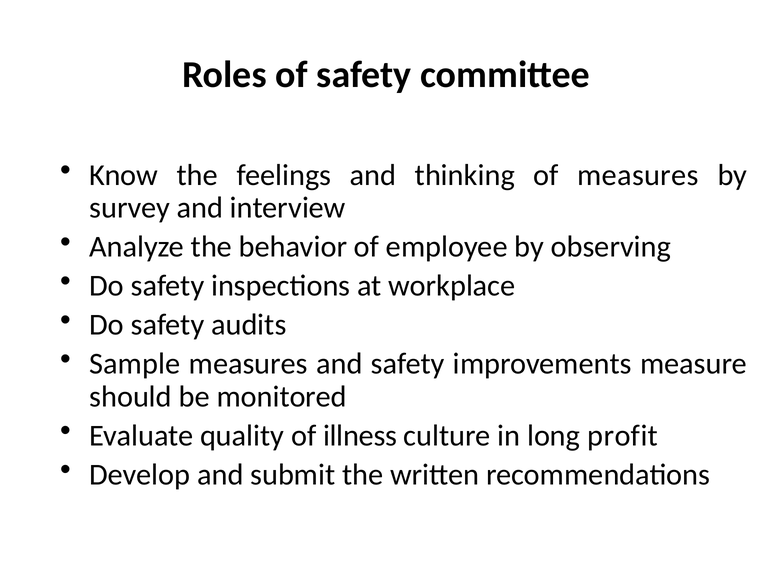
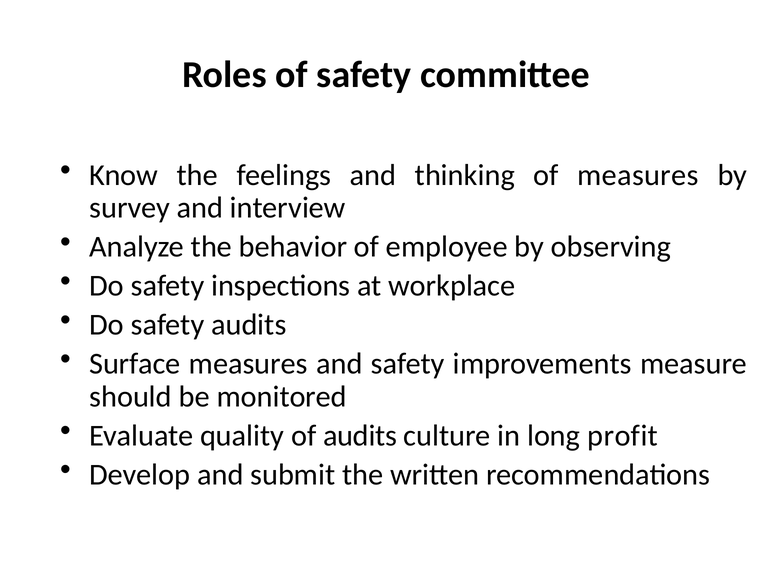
Sample: Sample -> Surface (135, 364)
of illness: illness -> audits (360, 436)
